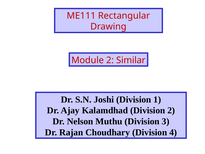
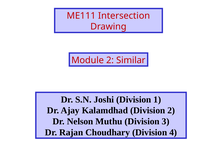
Rectangular: Rectangular -> Intersection (124, 16)
